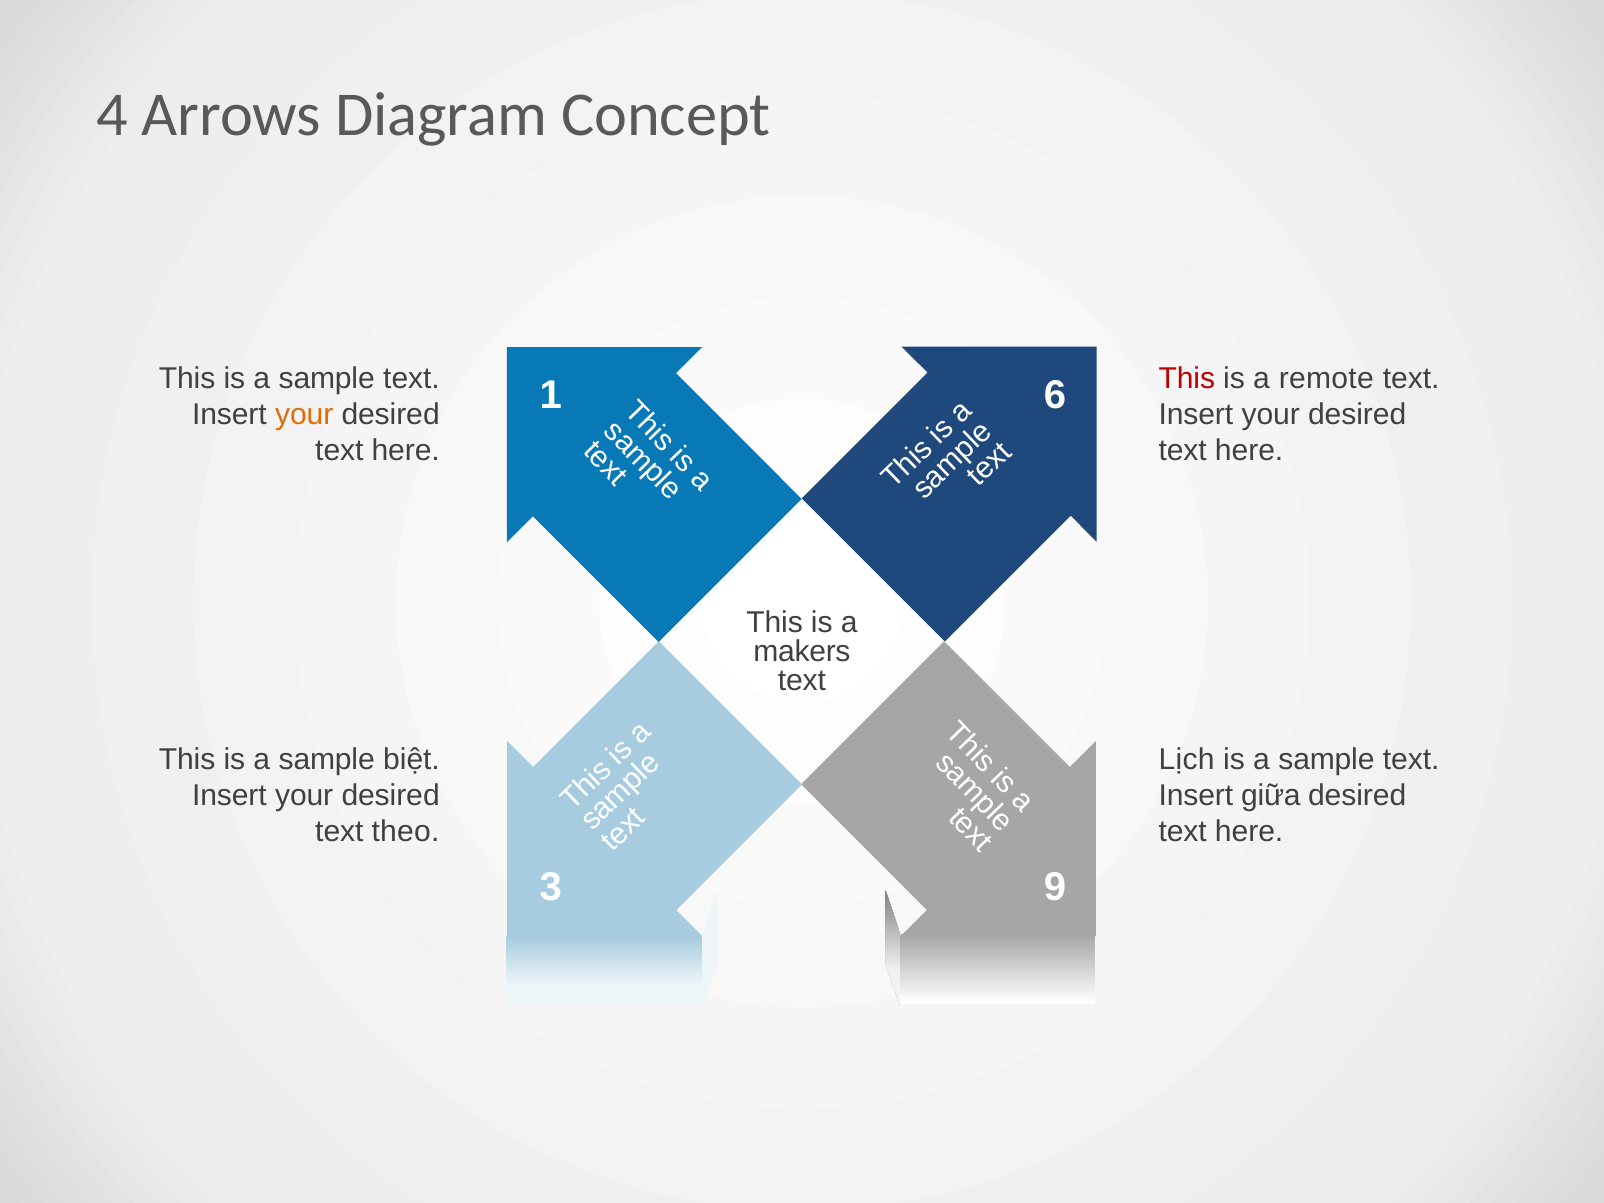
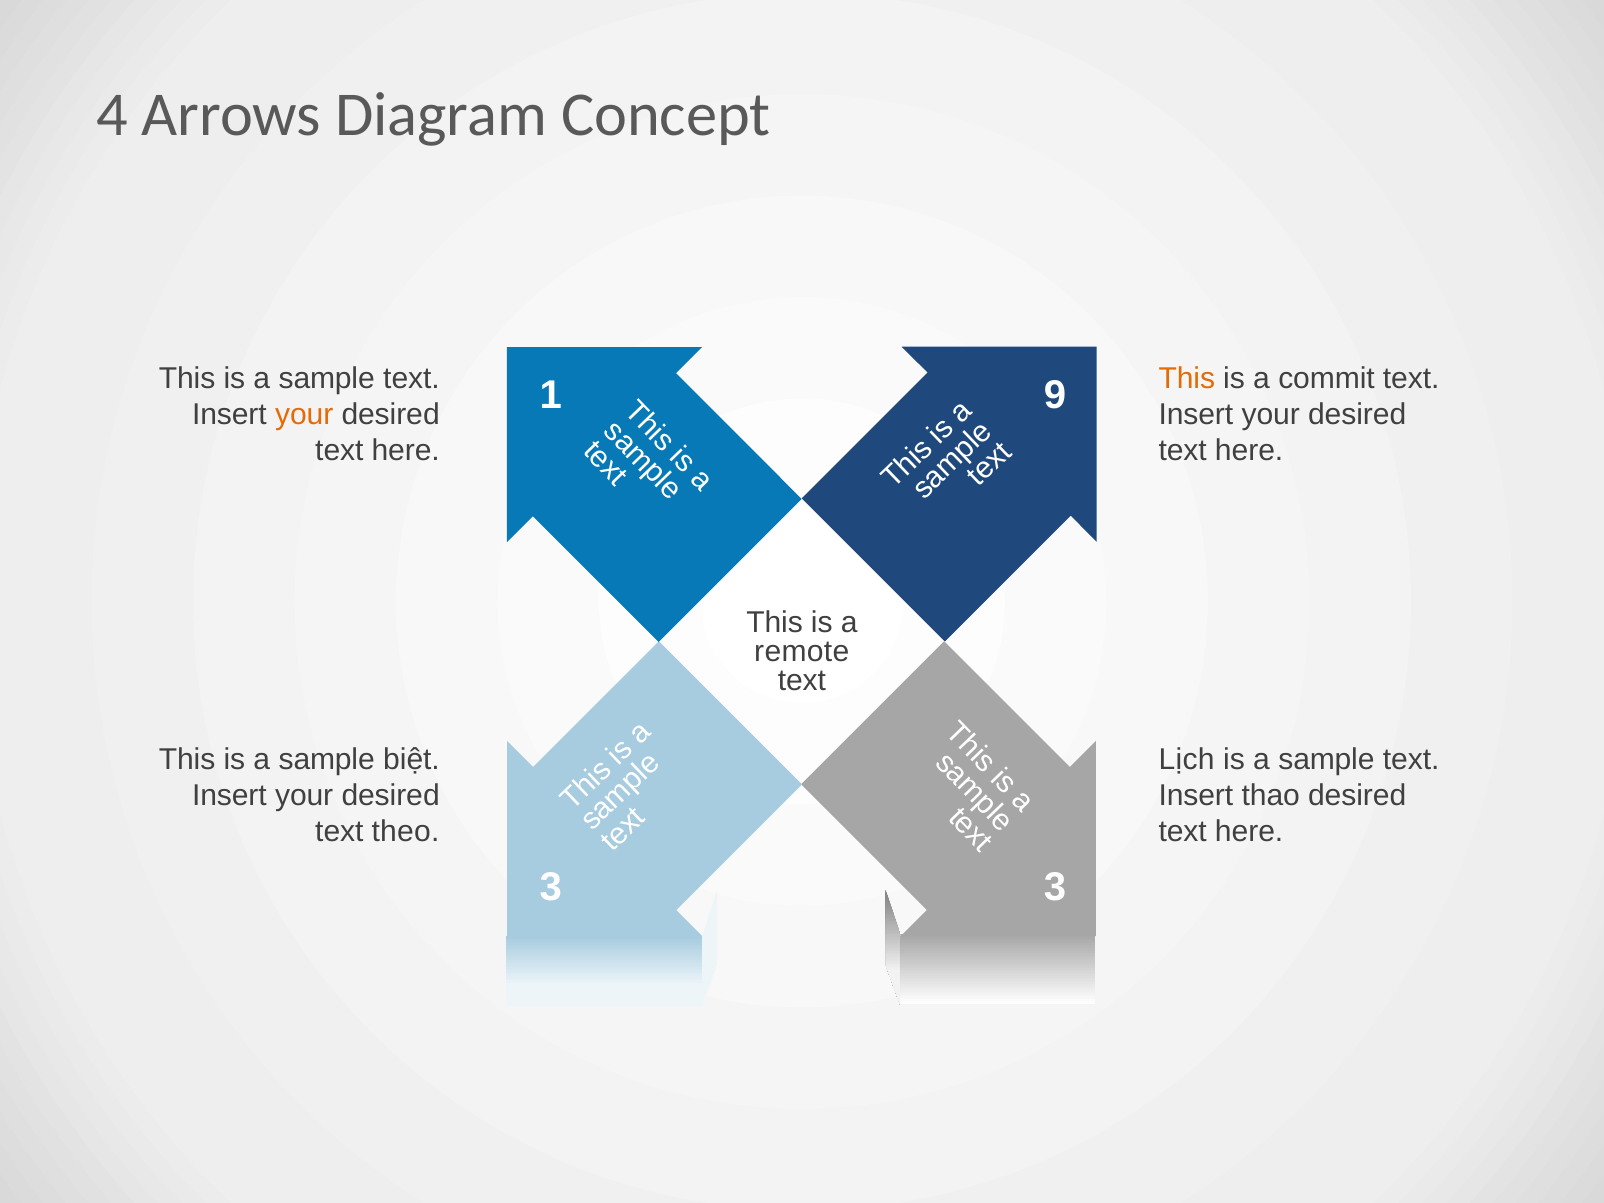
This colour: red -> orange (1187, 379)
remote: remote -> commit (1326, 379)
6: 6 -> 9 (1055, 396)
makers: makers -> remote (802, 651)
giữa: giữa -> thao (1271, 795)
3 9: 9 -> 3 (1055, 887)
